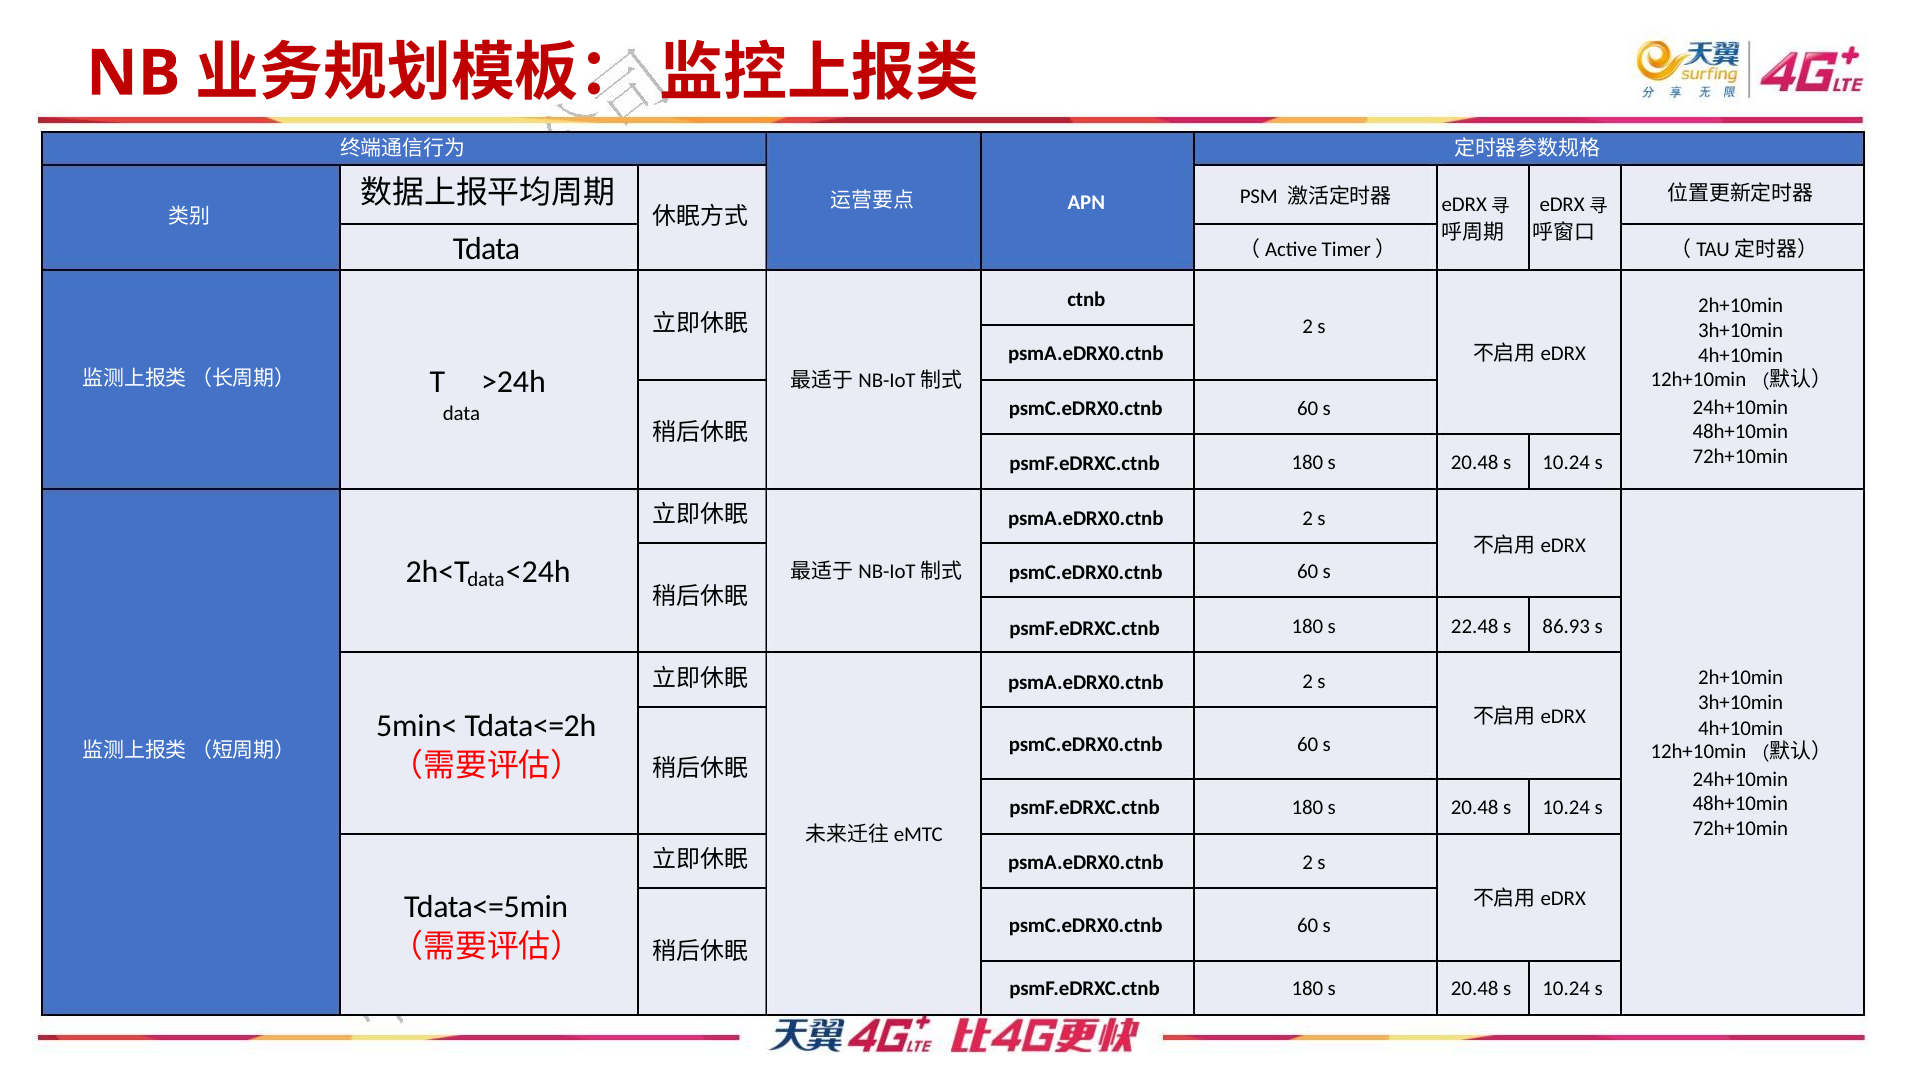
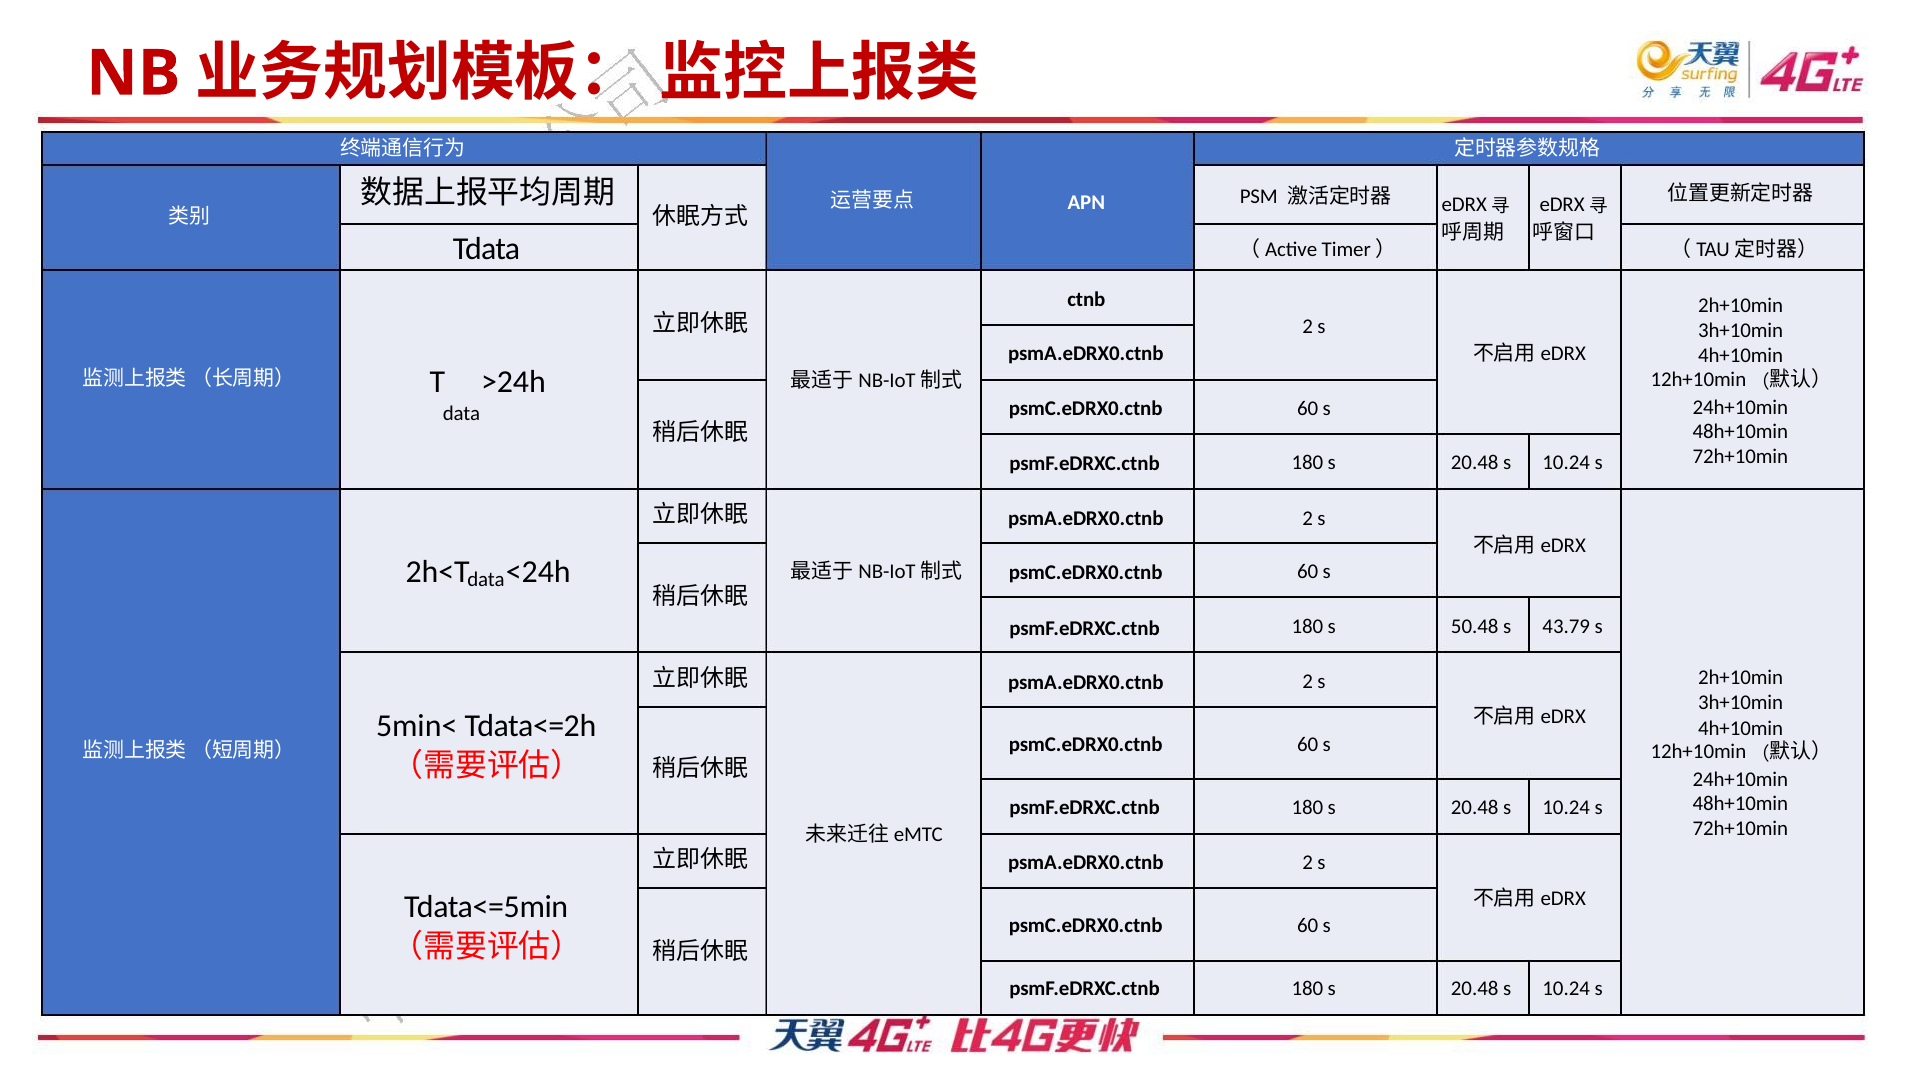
22.48: 22.48 -> 50.48 (1475, 627)
86.93: 86.93 -> 43.79 (1566, 627)
